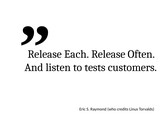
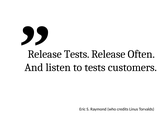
Release Each: Each -> Tests (77, 54)
